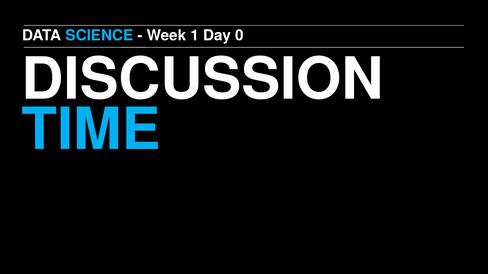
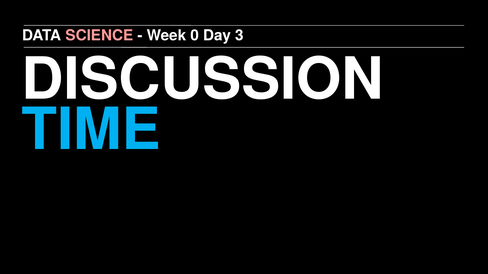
SCIENCE colour: light blue -> pink (99, 36)
1: 1 -> 0 (195, 36)
0: 0 -> 3 (239, 36)
